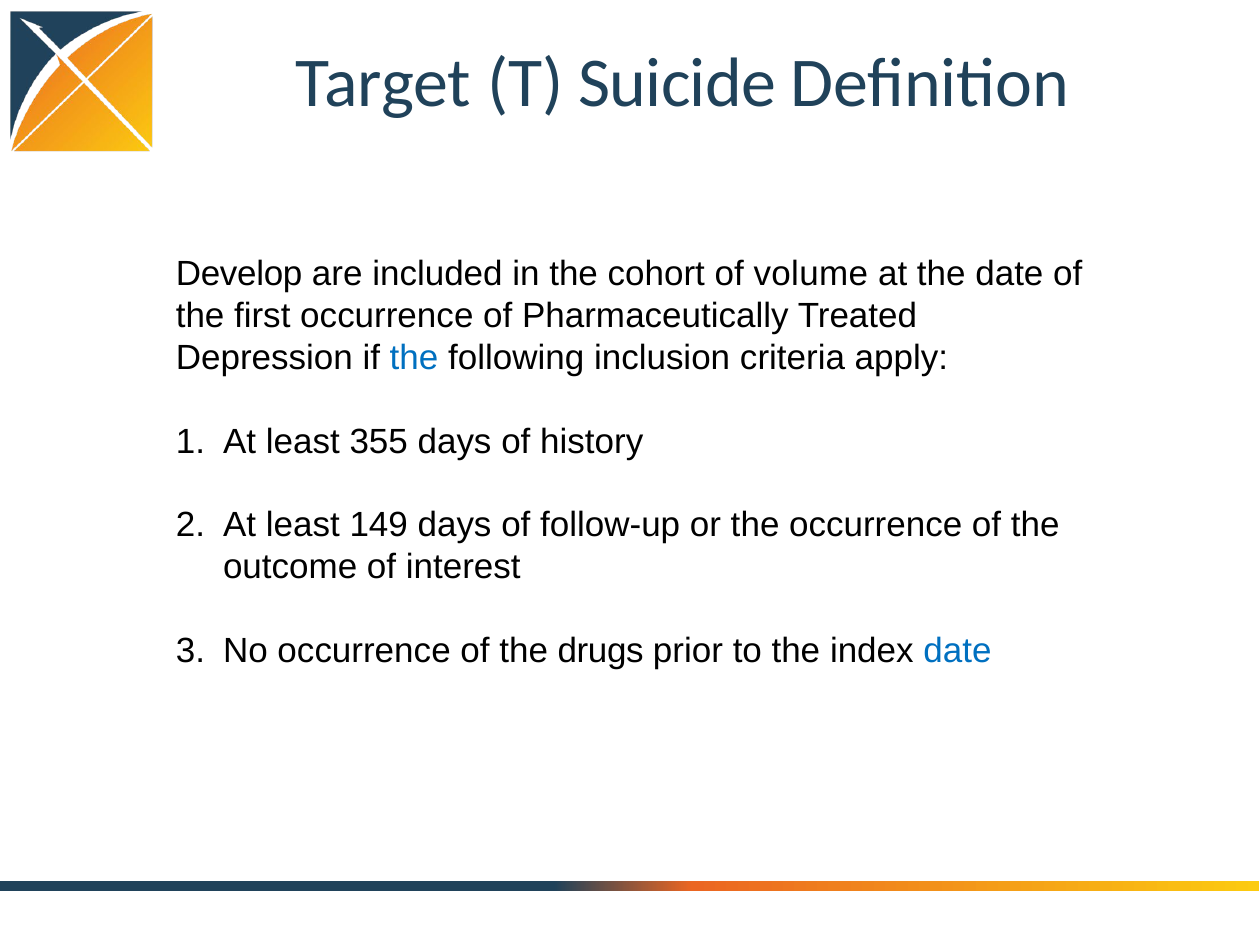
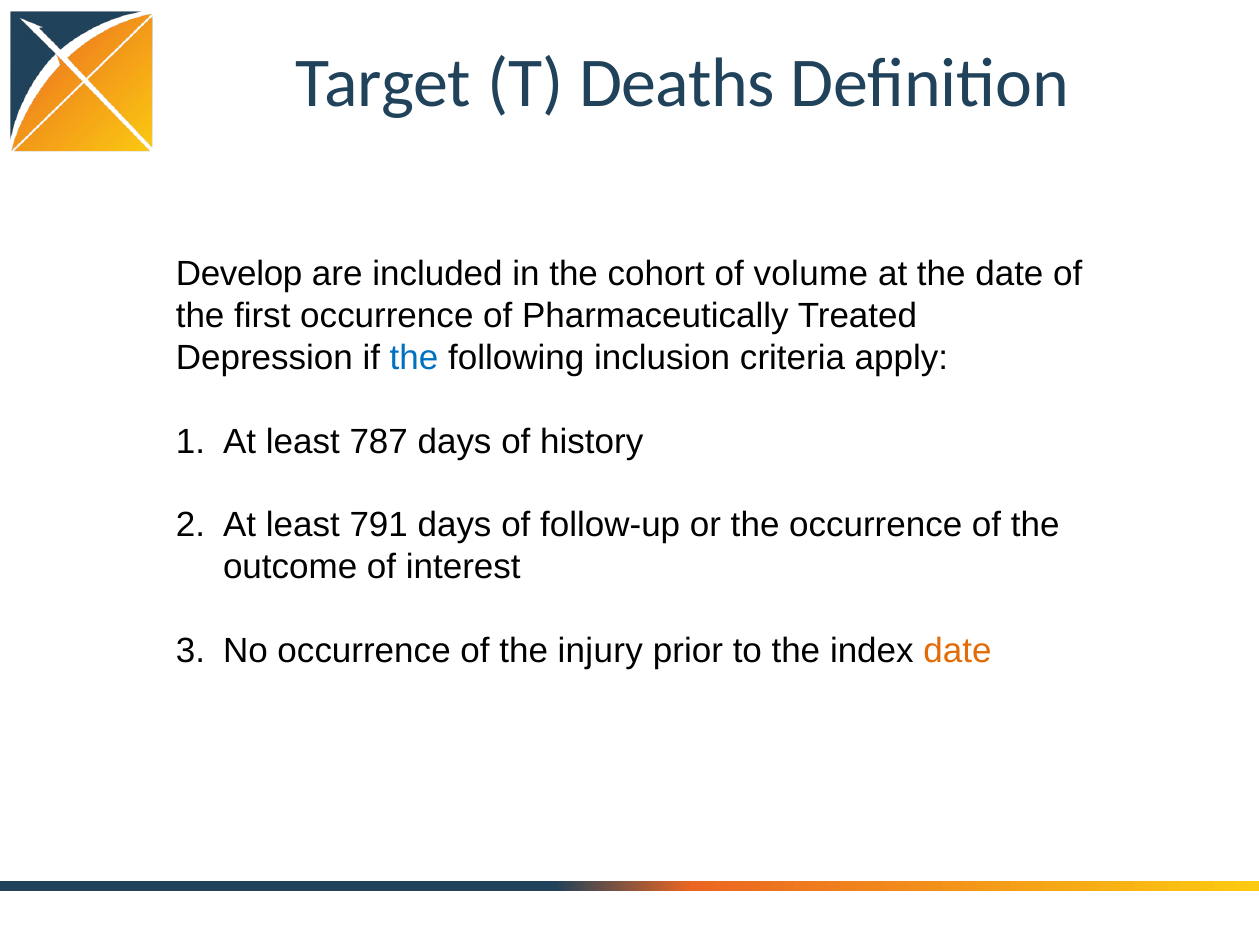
Suicide: Suicide -> Deaths (677, 84)
355: 355 -> 787 (379, 442)
149: 149 -> 791 (379, 526)
drugs: drugs -> injury (600, 652)
date colour: blue -> orange (957, 652)
